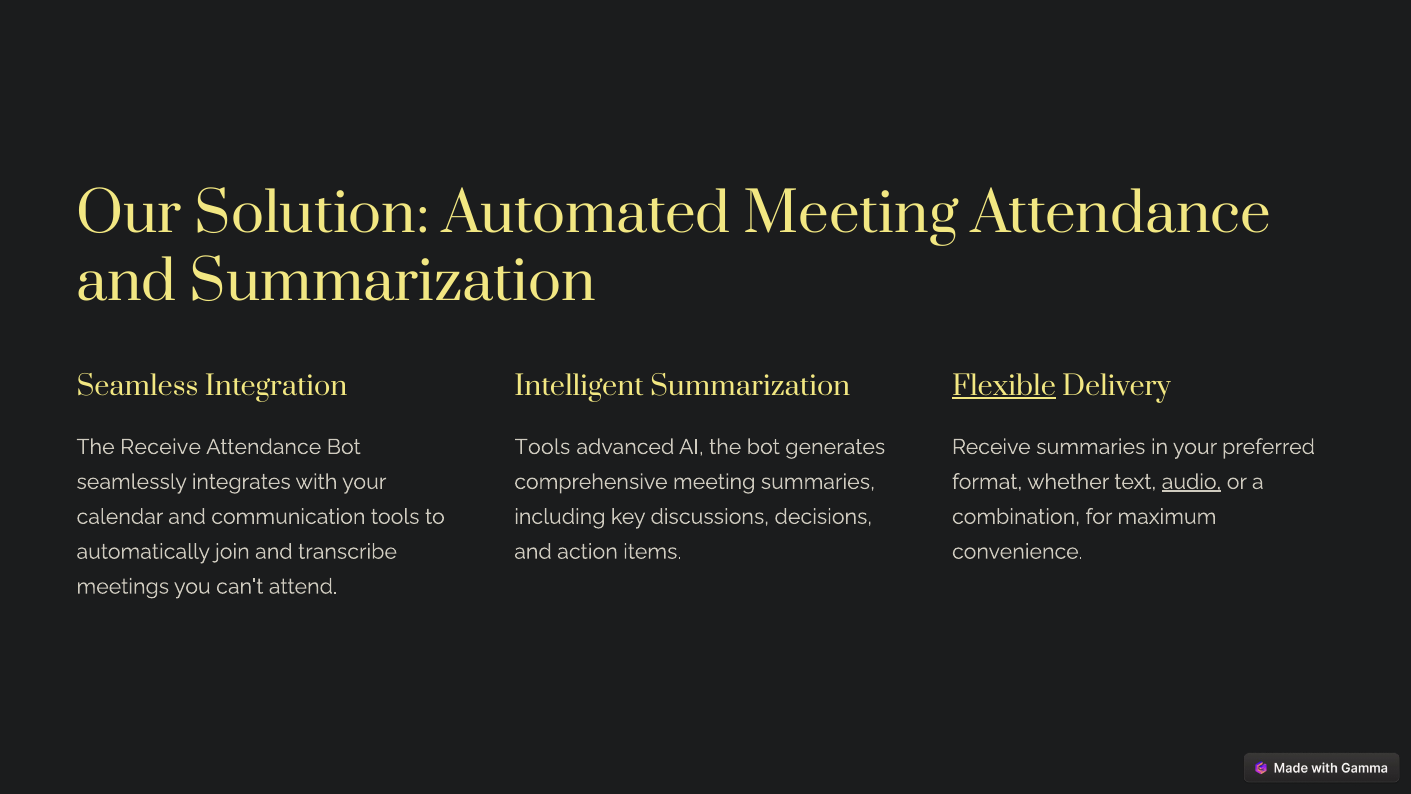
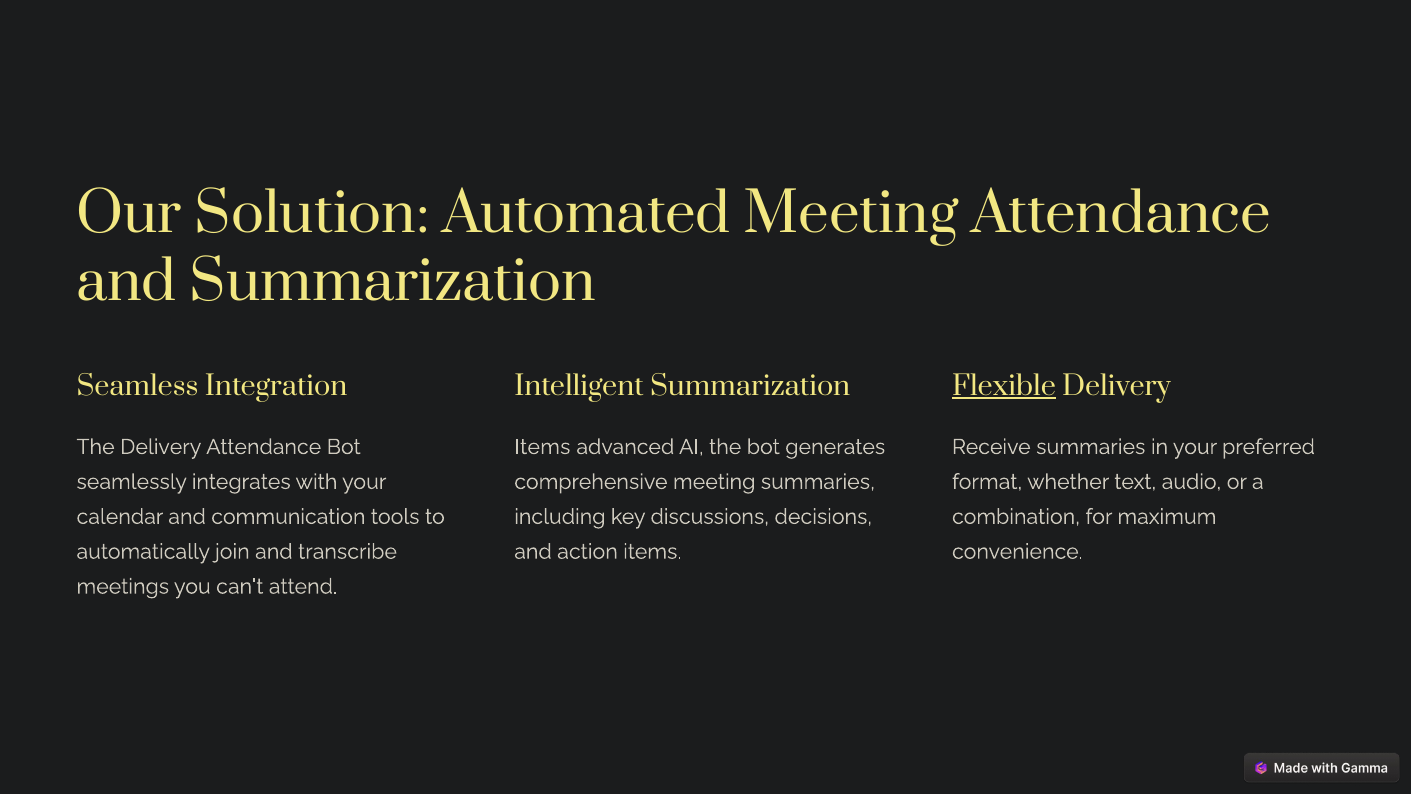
The Receive: Receive -> Delivery (161, 447)
Tools: Tools -> Items (542, 447)
audio underline: present -> none (1192, 482)
